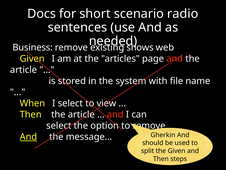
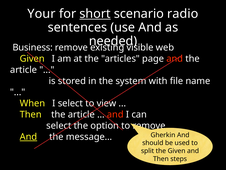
Docs: Docs -> Your (42, 14)
short underline: none -> present (95, 14)
shows: shows -> visible (140, 47)
